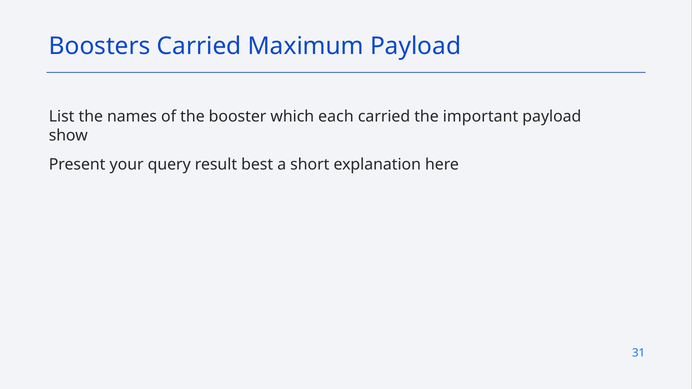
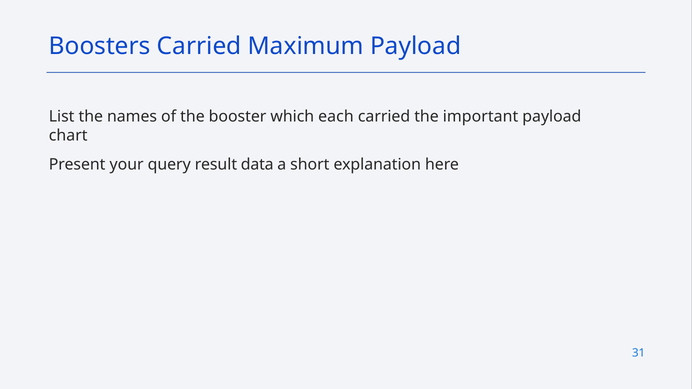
show: show -> chart (68, 136)
best: best -> data (257, 165)
